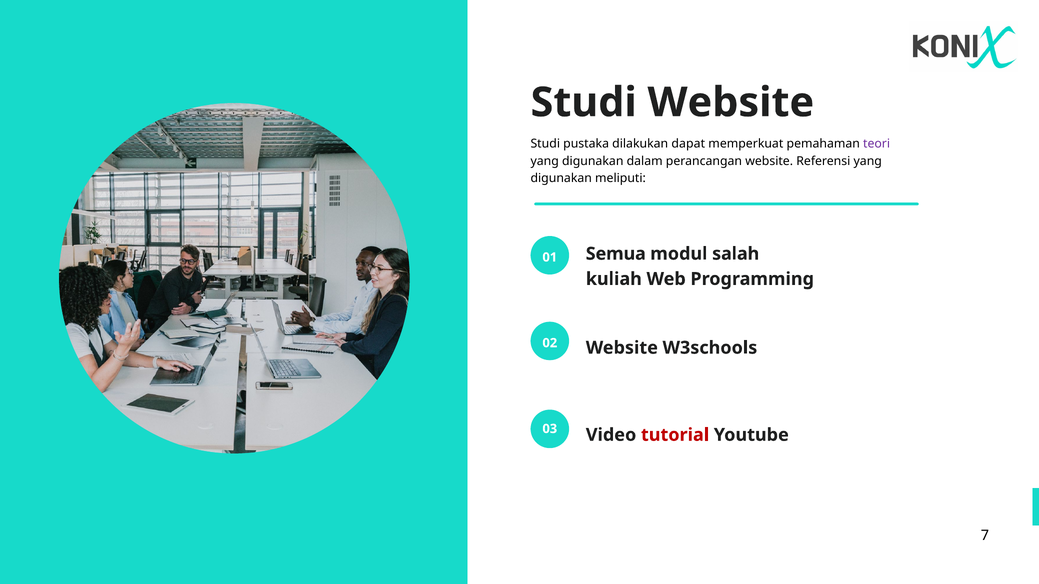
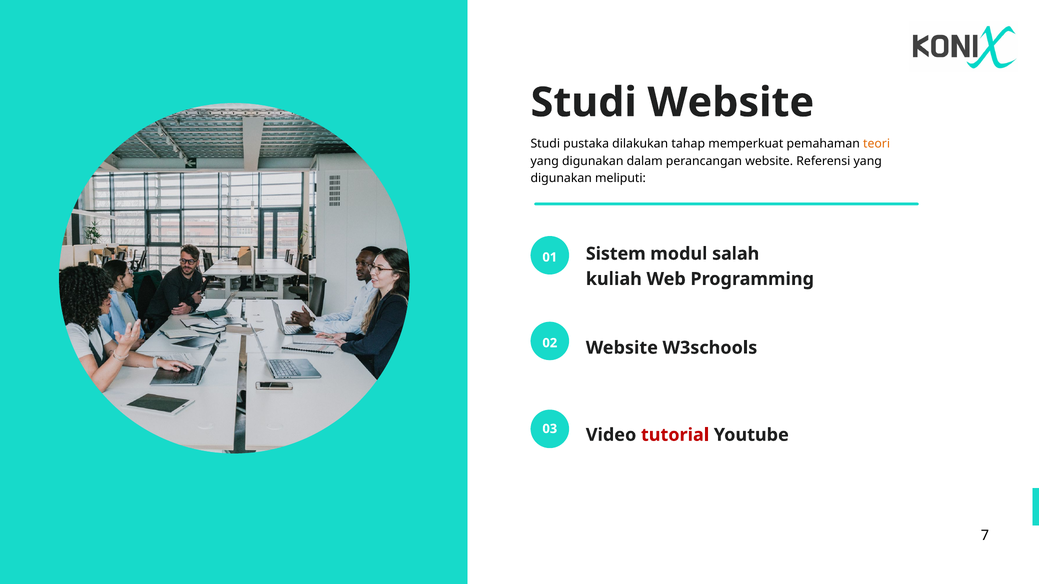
dapat: dapat -> tahap (688, 144)
teori colour: purple -> orange (877, 144)
Semua: Semua -> Sistem (616, 254)
